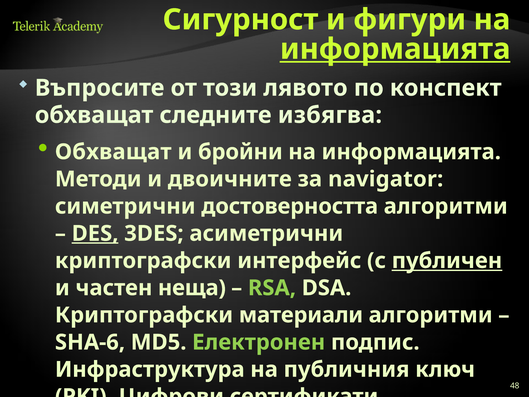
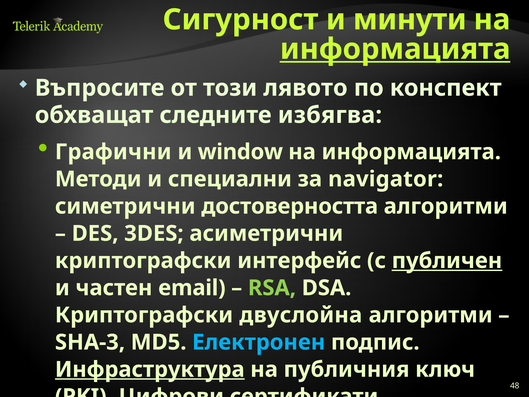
фигури: фигури -> минути (410, 20)
Обхващат: Обхващат -> Графични (113, 152)
бройни: бройни -> window (240, 152)
двоичните: двоичните -> специални (230, 179)
DES underline: present -> none (95, 233)
неща: неща -> email (192, 288)
материали: материали -> двуслойна (301, 315)
SHA-6: SHA-6 -> SHA-3 (90, 342)
Електронен colour: light green -> light blue (259, 342)
Инфраструктура underline: none -> present (150, 369)
